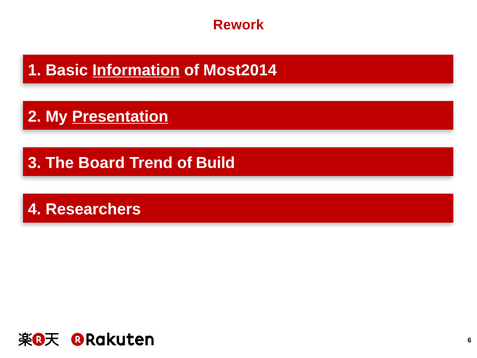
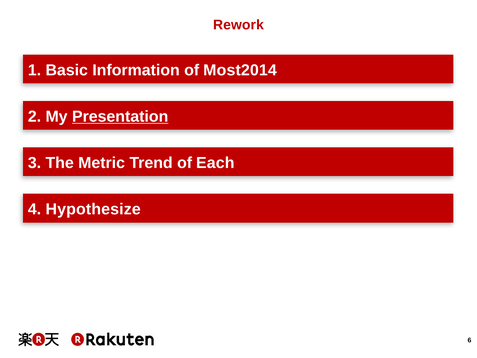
Information underline: present -> none (136, 70)
Board: Board -> Metric (102, 163)
Build: Build -> Each (215, 163)
Researchers: Researchers -> Hypothesize (93, 209)
